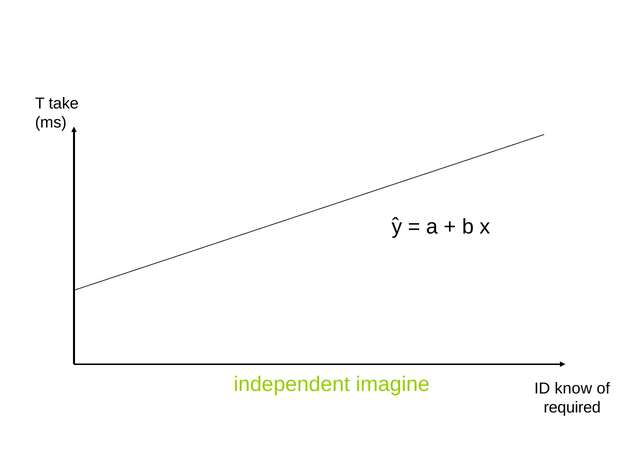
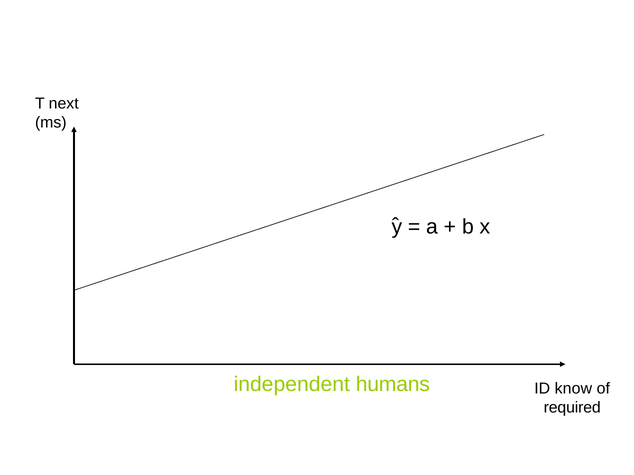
take: take -> next (64, 104)
imagine: imagine -> humans (393, 385)
